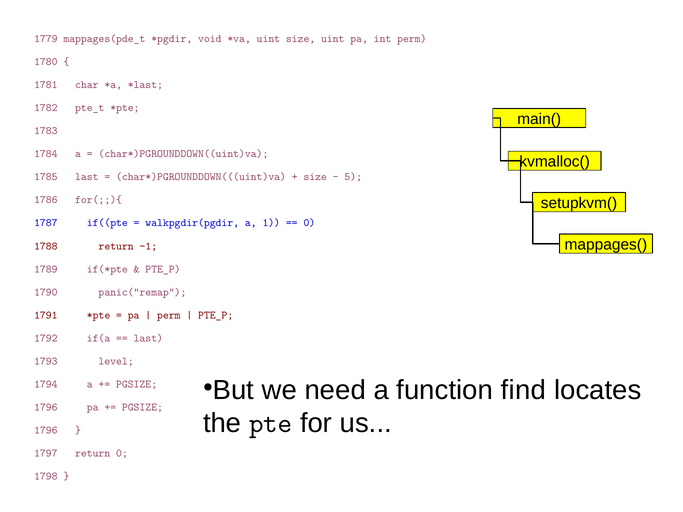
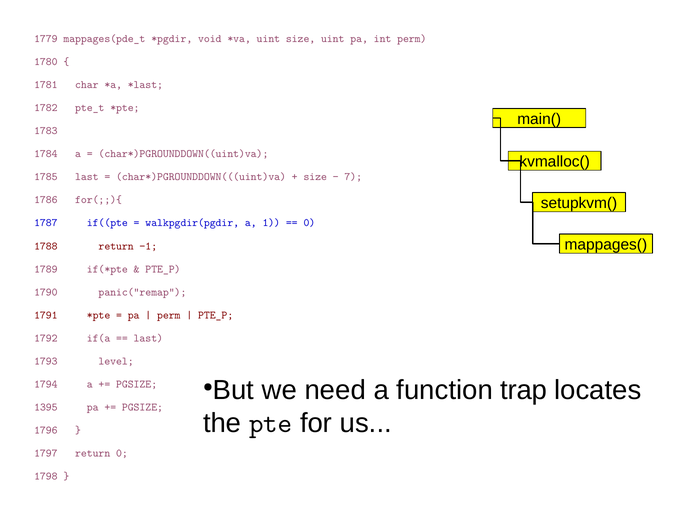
5: 5 -> 7 (353, 177)
find: find -> trap (524, 390)
1796: 1796 -> 1395 (46, 407)
